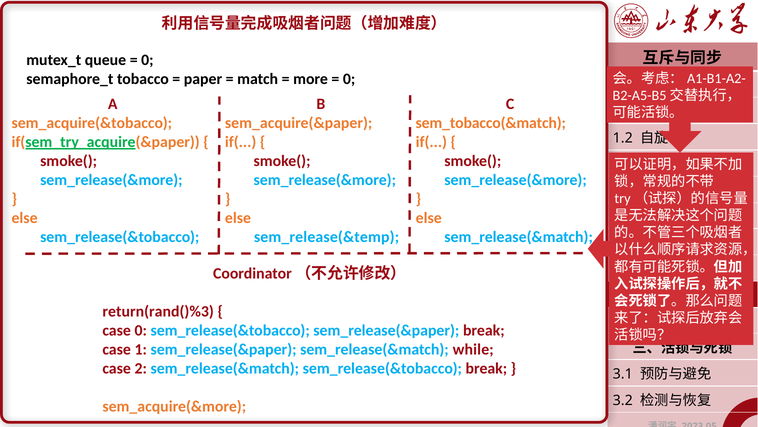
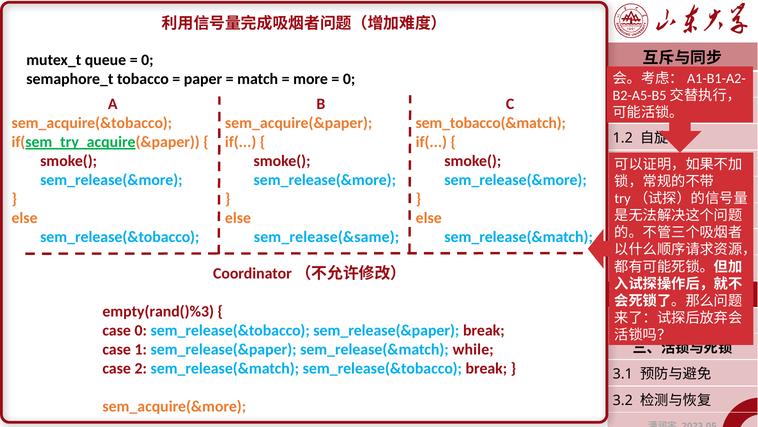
sem_release(&temp: sem_release(&temp -> sem_release(&same (327, 237)
return(rand()%3: return(rand()%3 -> empty(rand()%3 (158, 311)
